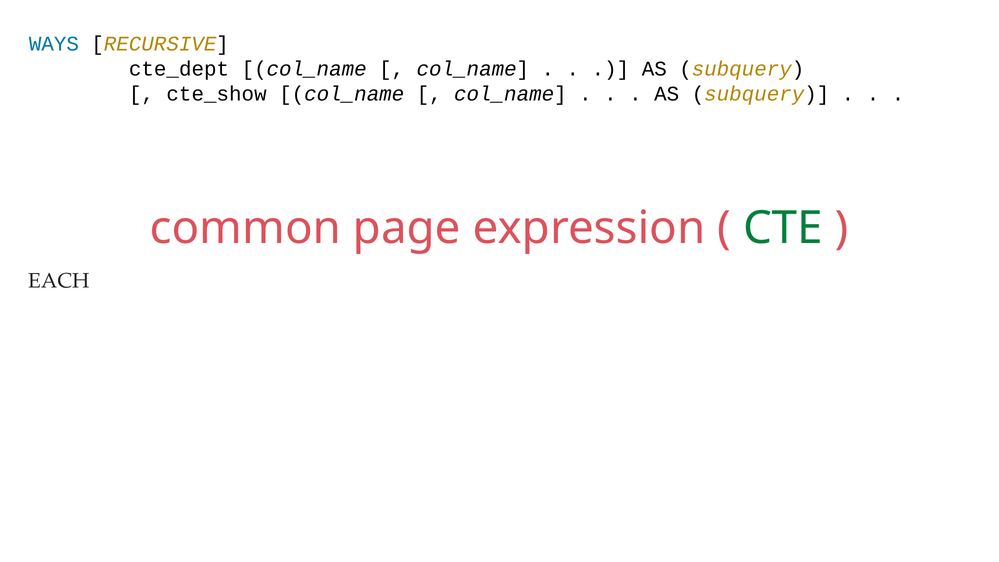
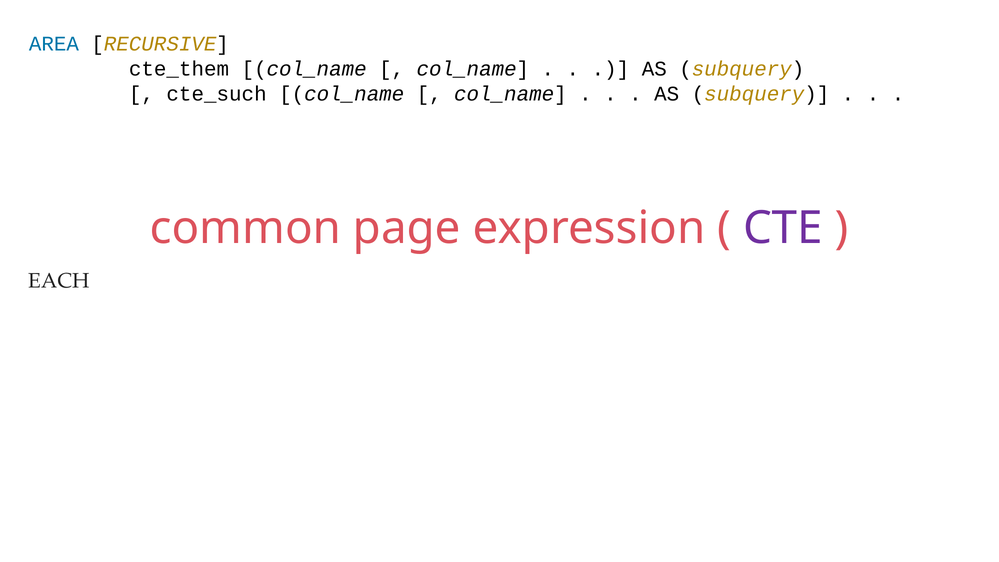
WAYS: WAYS -> AREA (54, 44)
cte_dept: cte_dept -> cte_them (179, 69)
cte_show: cte_show -> cte_such (217, 94)
CTE colour: green -> purple (783, 228)
